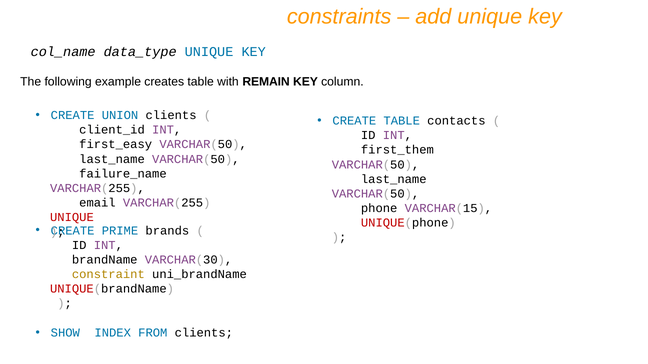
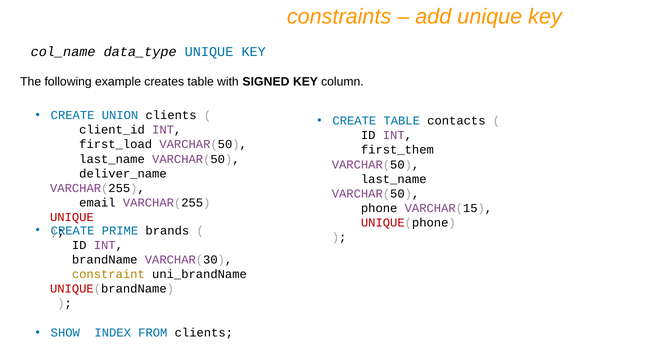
REMAIN: REMAIN -> SIGNED (266, 82)
first_easy: first_easy -> first_load (116, 145)
failure_name: failure_name -> deliver_name (123, 174)
